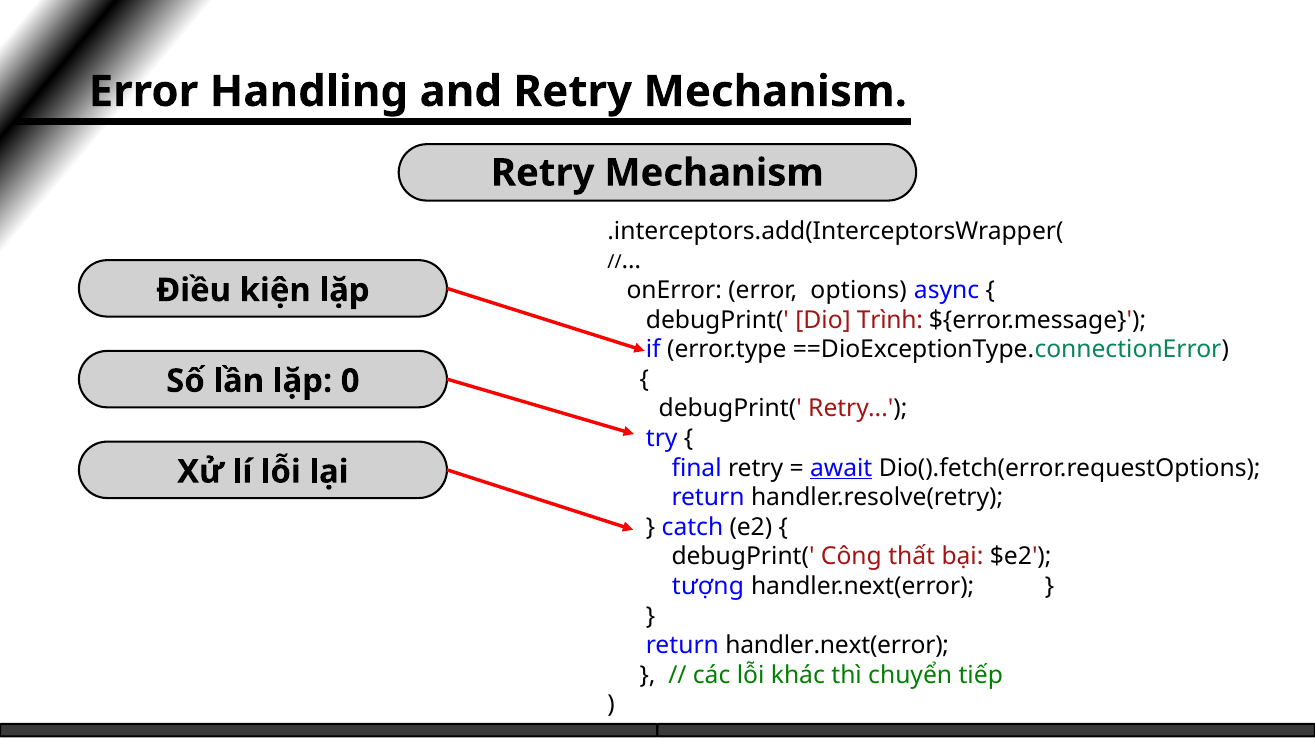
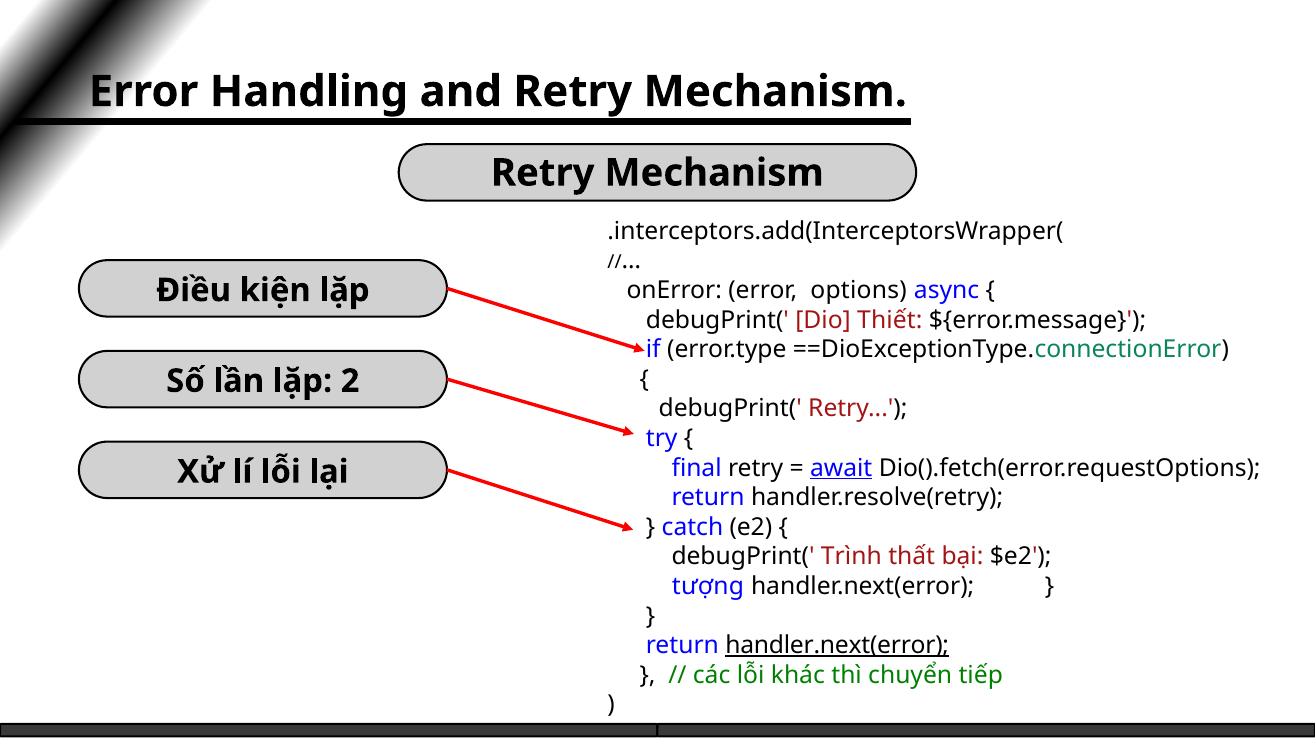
Trình: Trình -> Thiết (890, 320)
0: 0 -> 2 (350, 381)
Công: Công -> Trình (851, 557)
handler.next(error underline: none -> present (837, 645)
